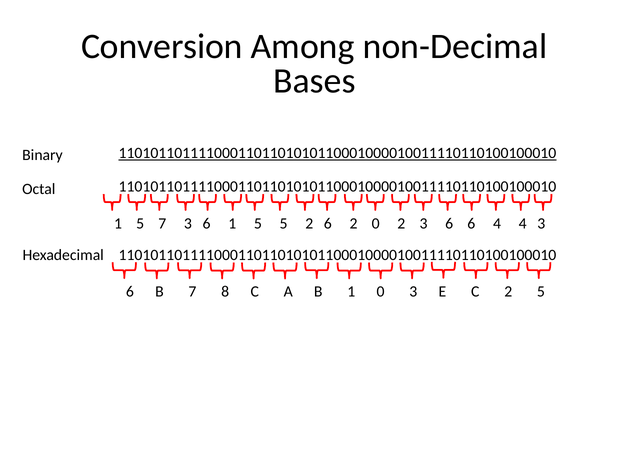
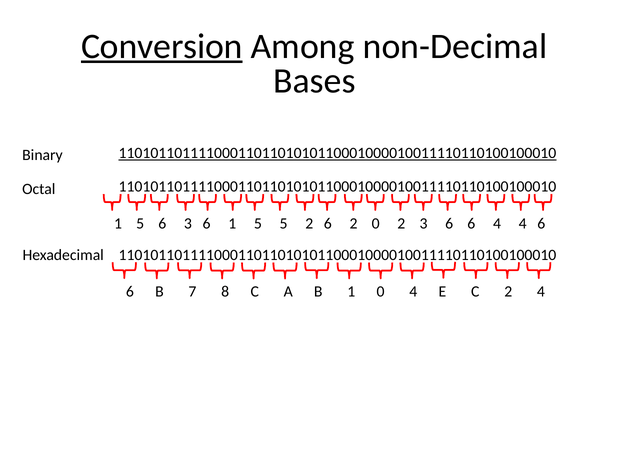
Conversion underline: none -> present (162, 46)
5 7: 7 -> 6 (162, 223)
4 3: 3 -> 6 (541, 223)
0 3: 3 -> 4 (413, 291)
2 5: 5 -> 4 (541, 291)
